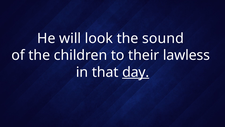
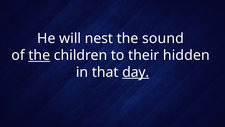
look: look -> nest (99, 38)
the underline: none -> present (39, 55)
lawless: lawless -> hidden (186, 55)
